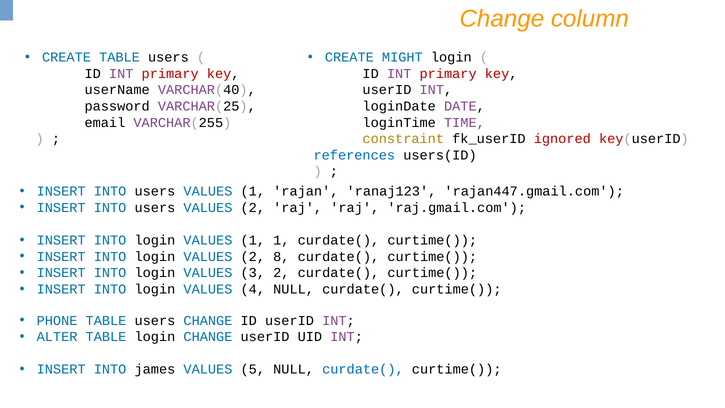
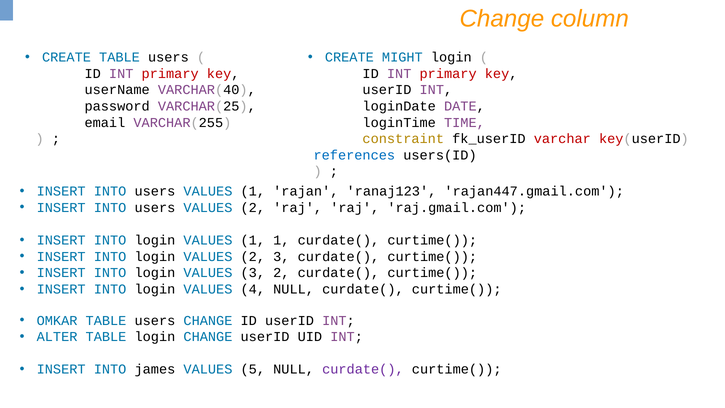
ignored: ignored -> varchar (562, 139)
2 8: 8 -> 3 (281, 256)
PHONE: PHONE -> OMKAR (57, 320)
curdate( colour: blue -> purple (363, 369)
